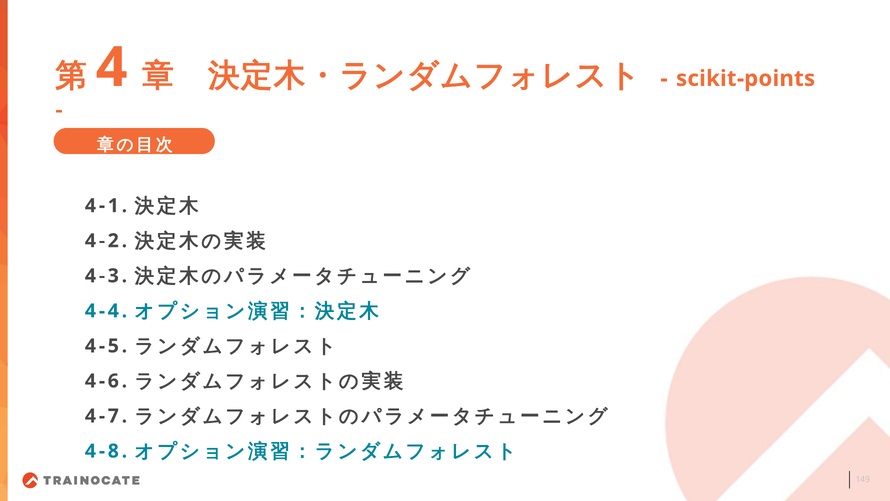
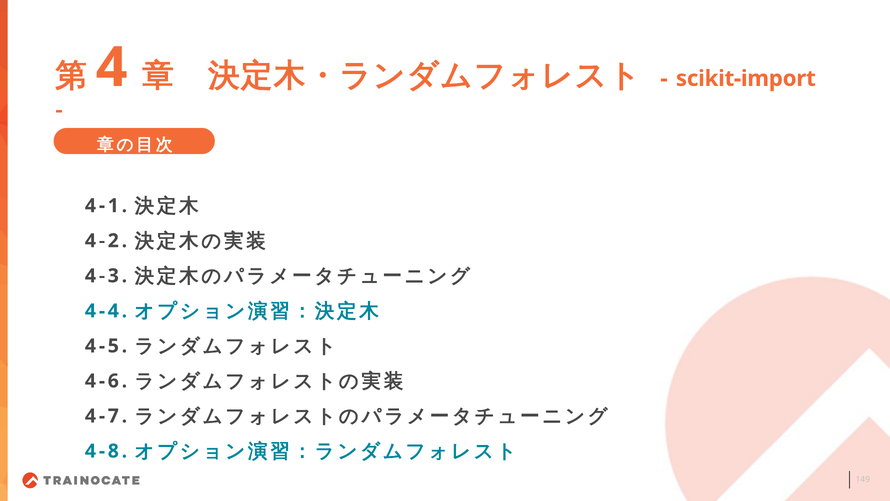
scikit-points: scikit-points -> scikit-import (746, 78)
